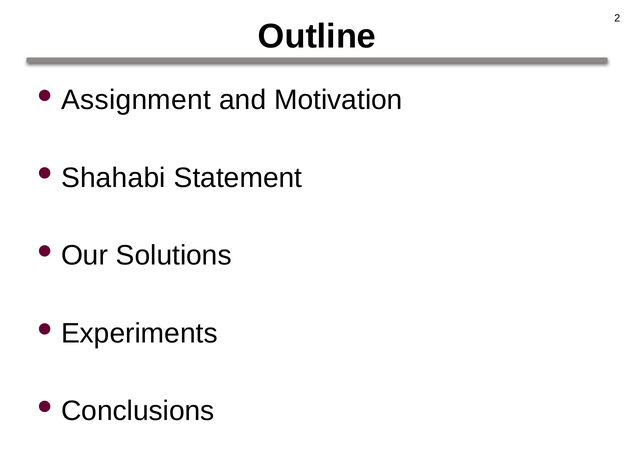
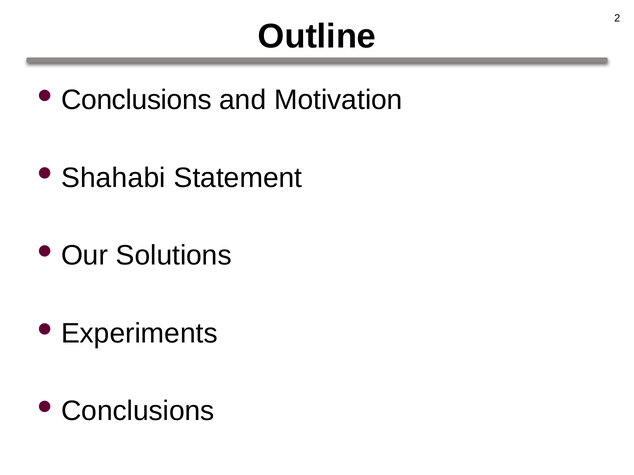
Assignment: Assignment -> Conclusions (136, 100)
